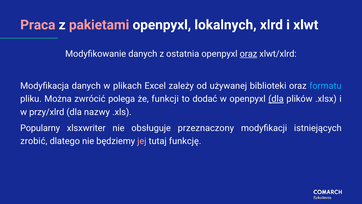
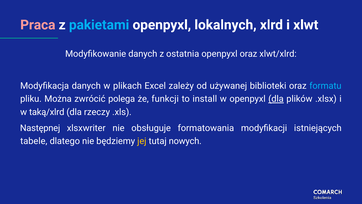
pakietami colour: pink -> light blue (99, 25)
oraz underline: present -> none (248, 54)
dodać: dodać -> install (205, 99)
przy/xlrd: przy/xlrd -> taką/xlrd (47, 112)
nazwy: nazwy -> rzeczy (97, 112)
Popularny: Popularny -> Następnej (40, 128)
przeznaczony: przeznaczony -> formatowania (206, 128)
zrobić: zrobić -> tabele (34, 141)
jej colour: pink -> yellow (142, 141)
funkcję: funkcję -> nowych (185, 141)
